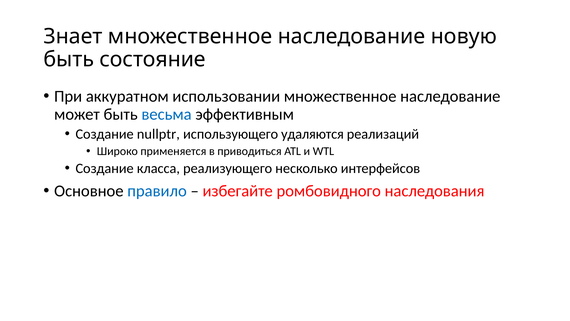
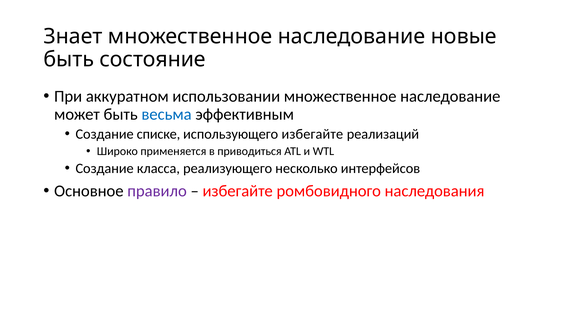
новую: новую -> новые (464, 36)
nullptr: nullptr -> списке (158, 134)
использующего удаляются: удаляются -> избегайте (312, 134)
правило colour: blue -> purple (157, 191)
